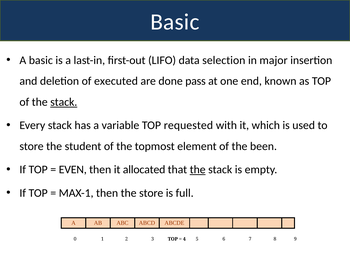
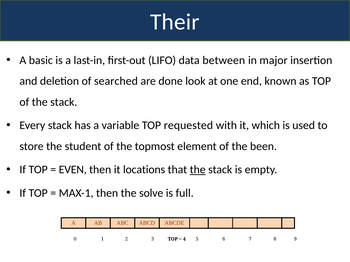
Basic: Basic -> Their (175, 22)
selection: selection -> between (224, 60)
executed: executed -> searched (116, 81)
pass: pass -> look (195, 81)
stack underline: present -> none (64, 102)
allocated: allocated -> locations (144, 170)
the store: store -> solve (151, 193)
